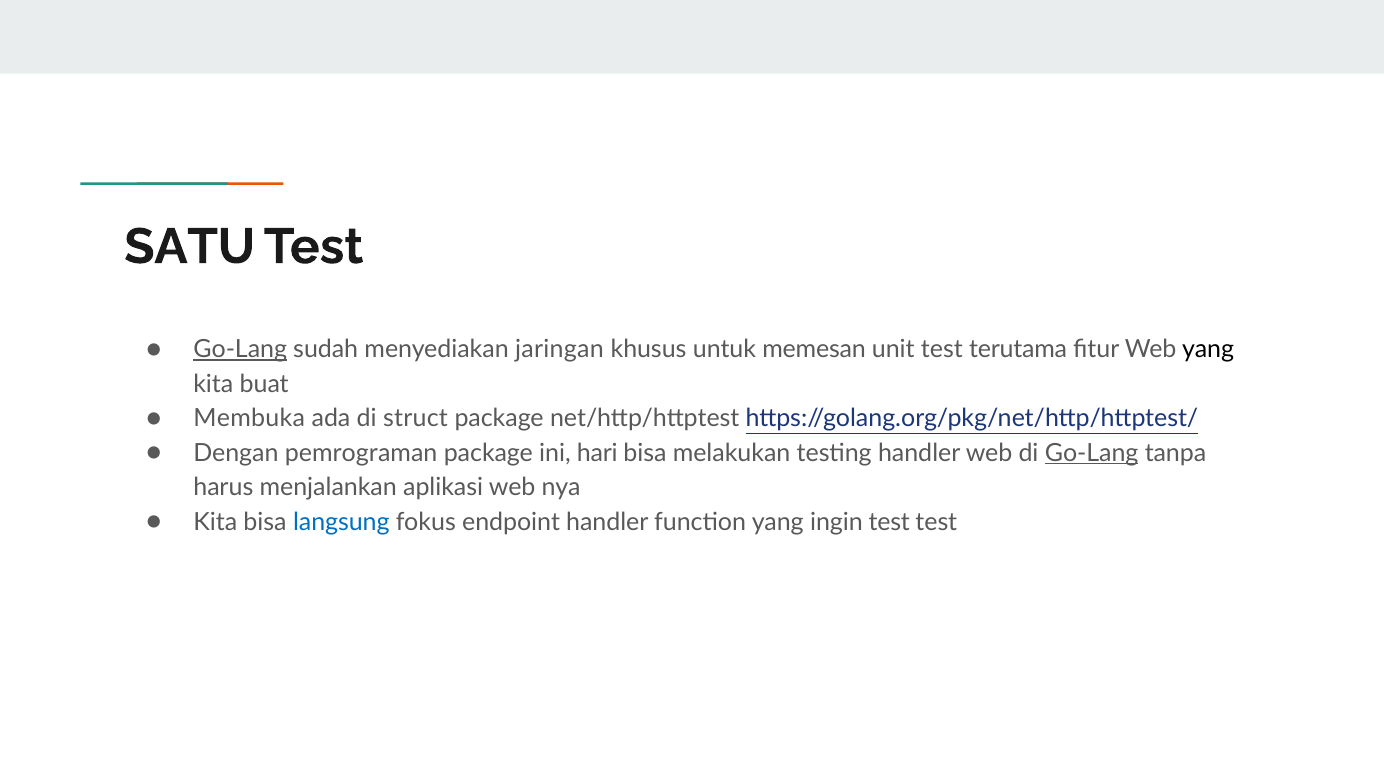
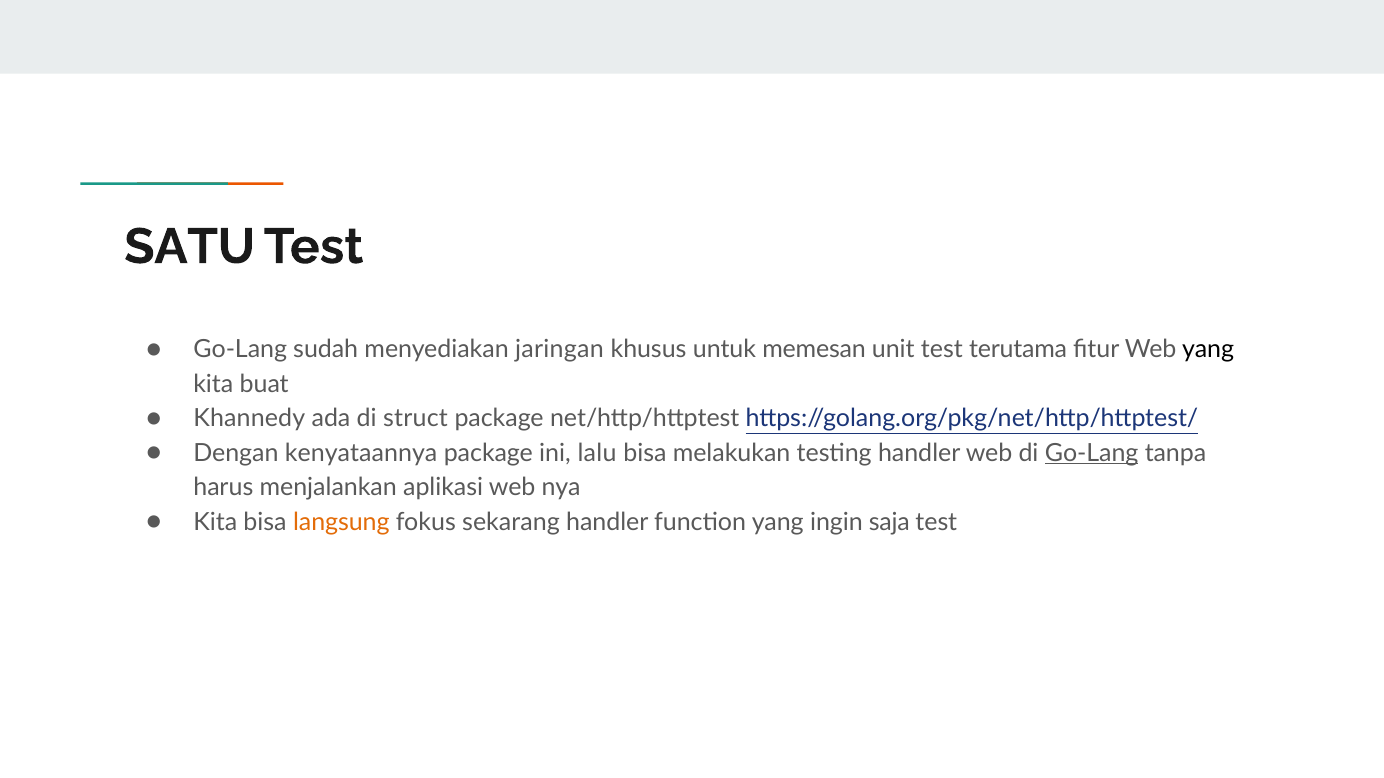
Go-Lang underline: present -> none (240, 350)
Membuka: Membuka -> Khannedy (249, 419)
pemrograman: pemrograman -> kenyataannya (361, 453)
hari: hari -> lalu (597, 453)
langsung colour: blue -> orange (341, 522)
endpoint: endpoint -> sekarang (511, 522)
ingin test: test -> saja (889, 522)
